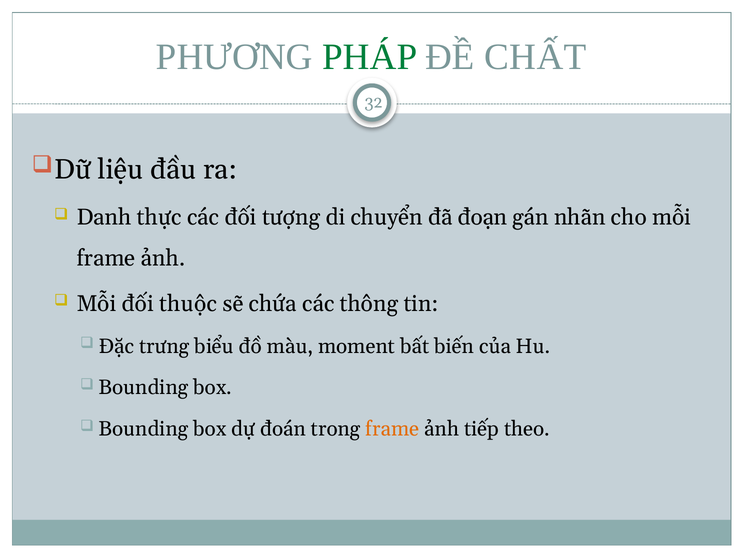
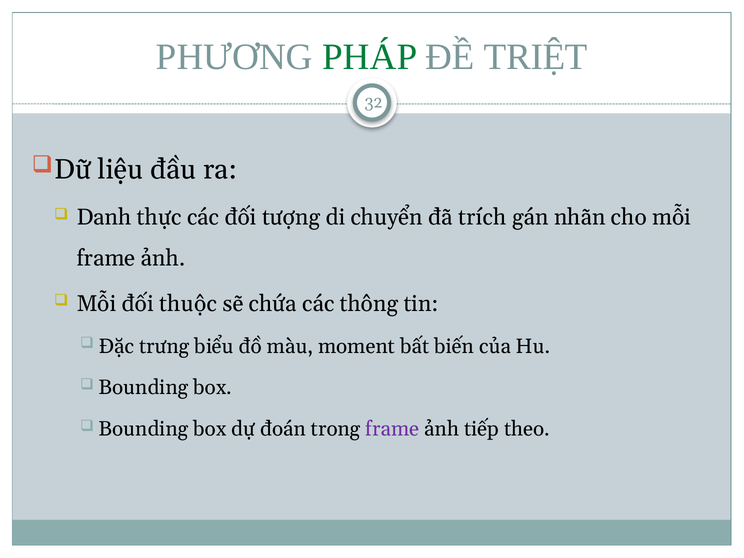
CHẤT: CHẤT -> TRIỆT (536, 57)
đoạn: đoạn -> trích (482, 217)
frame colour: orange -> purple (392, 429)
